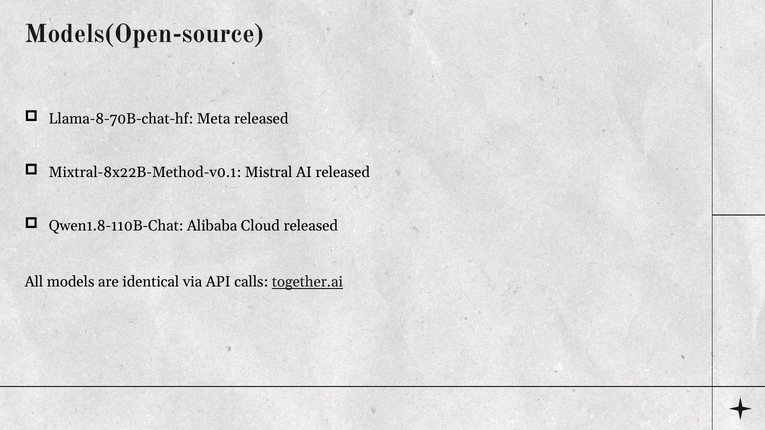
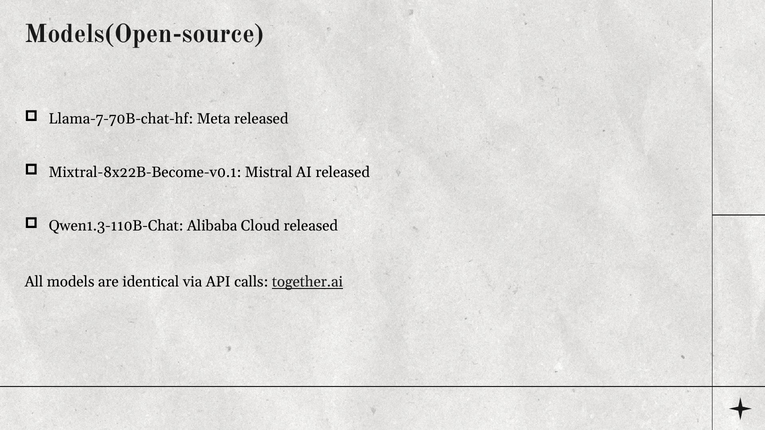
Llama-8-70B-chat-hf: Llama-8-70B-chat-hf -> Llama-7-70B-chat-hf (121, 119)
Mixtral-8x22B-Method-v0.1: Mixtral-8x22B-Method-v0.1 -> Mixtral-8x22B-Become-v0.1 (145, 173)
Qwen1.8-110B-Chat: Qwen1.8-110B-Chat -> Qwen1.3-110B-Chat (116, 226)
